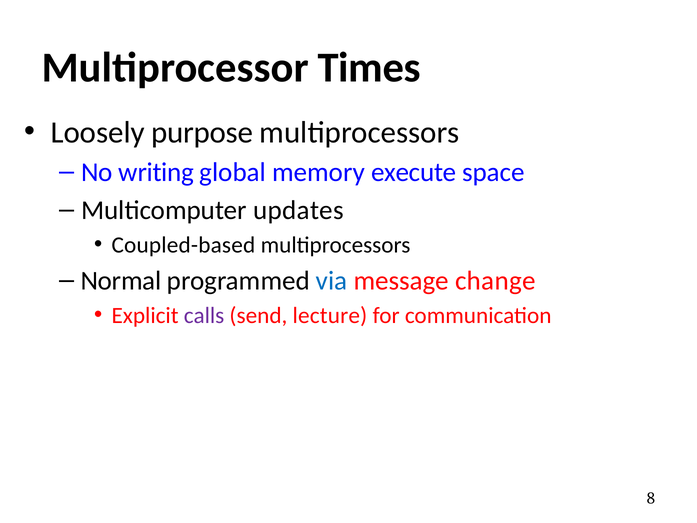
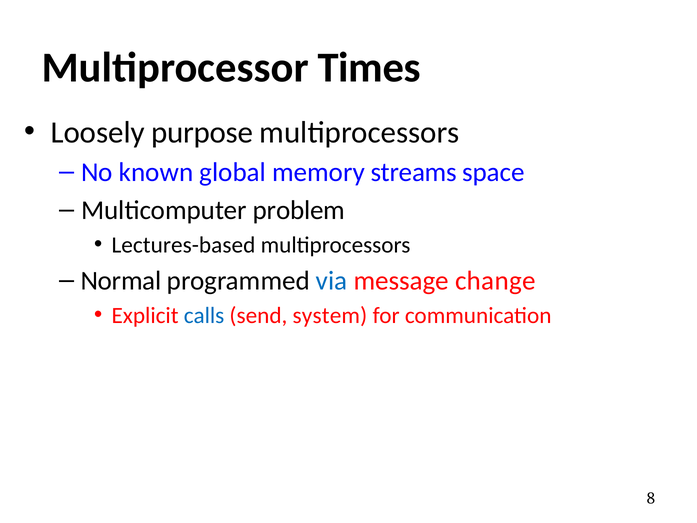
writing: writing -> known (156, 172)
execute: execute -> streams (414, 172)
updates: updates -> problem (299, 210)
Coupled-based: Coupled-based -> Lectures-based (183, 245)
calls colour: purple -> blue (204, 315)
lecture: lecture -> system (330, 315)
